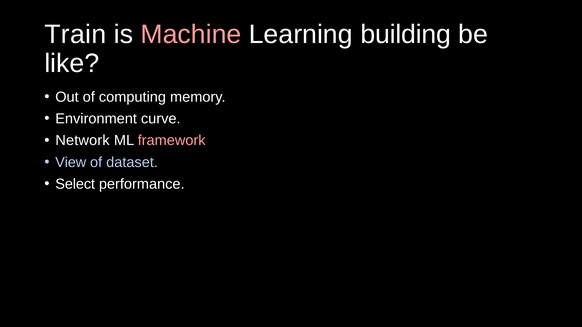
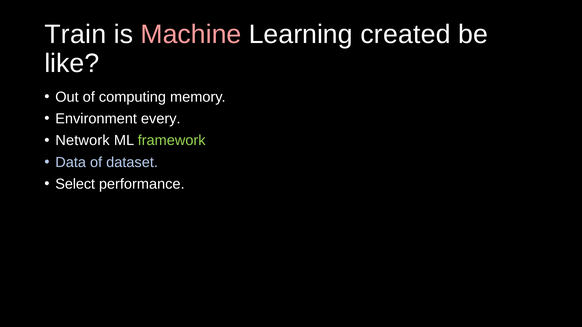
building: building -> created (406, 34)
curve: curve -> every (161, 119)
framework colour: pink -> light green (172, 141)
View: View -> Data (71, 162)
